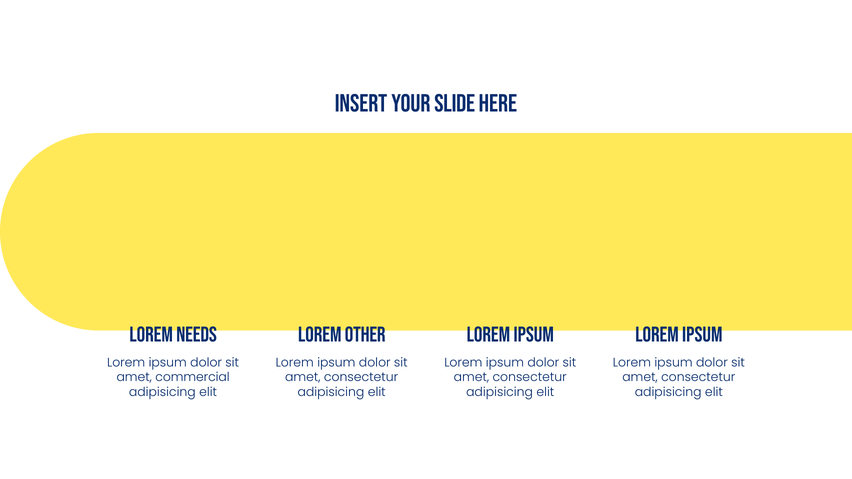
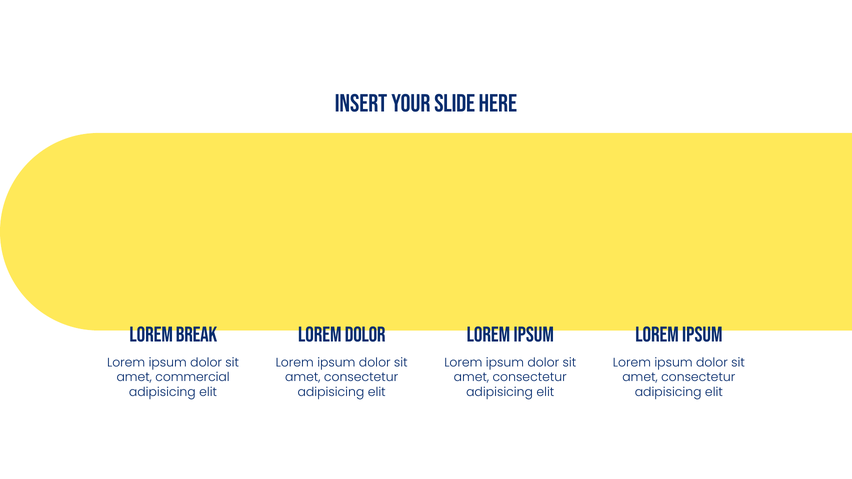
needs: needs -> break (197, 335)
Lorem other: other -> dolor (365, 335)
